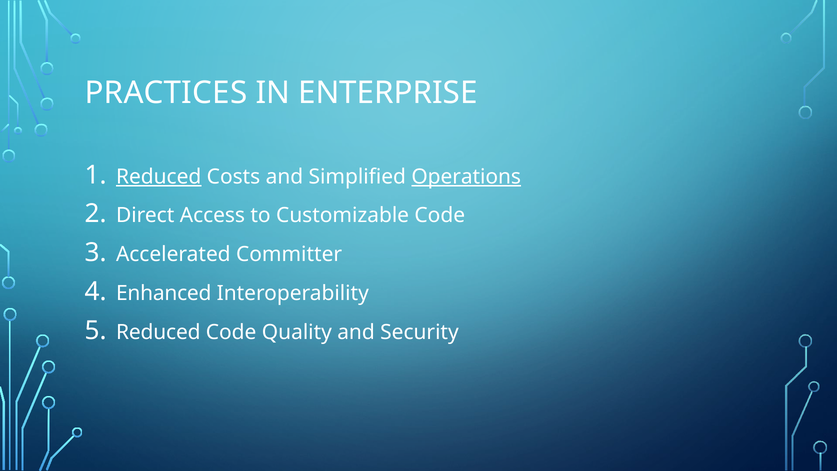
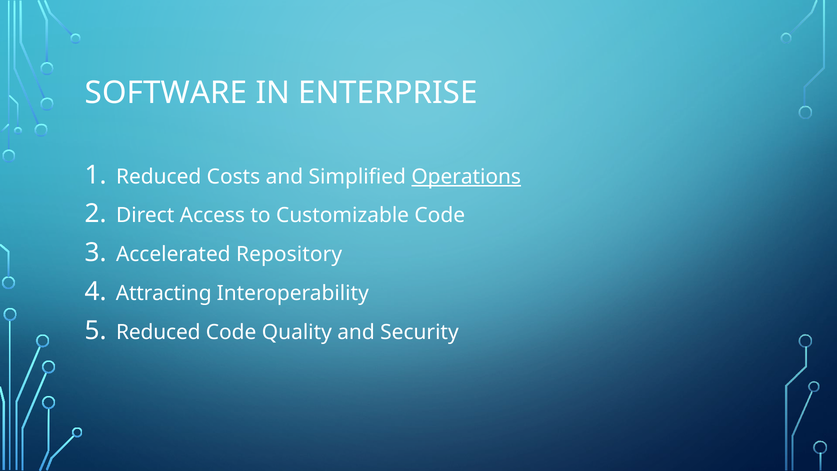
PRACTICES: PRACTICES -> SOFTWARE (166, 93)
Reduced underline: present -> none (159, 177)
Committer: Committer -> Repository (289, 254)
Enhanced: Enhanced -> Attracting (164, 293)
